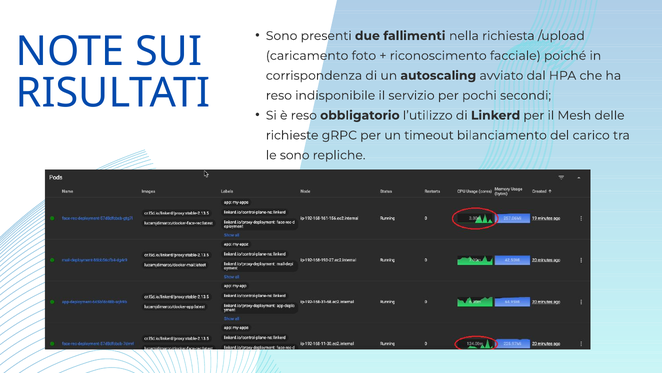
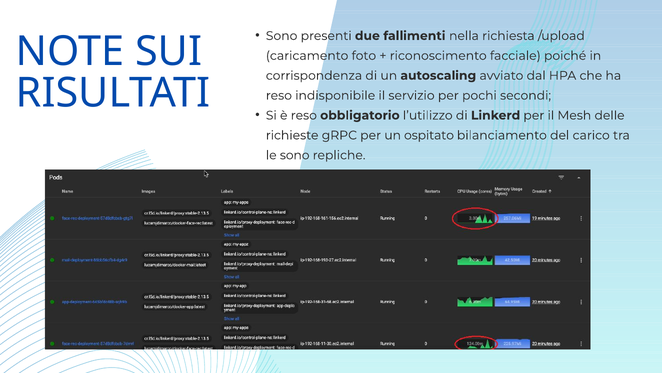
timeout: timeout -> ospitato (429, 135)
